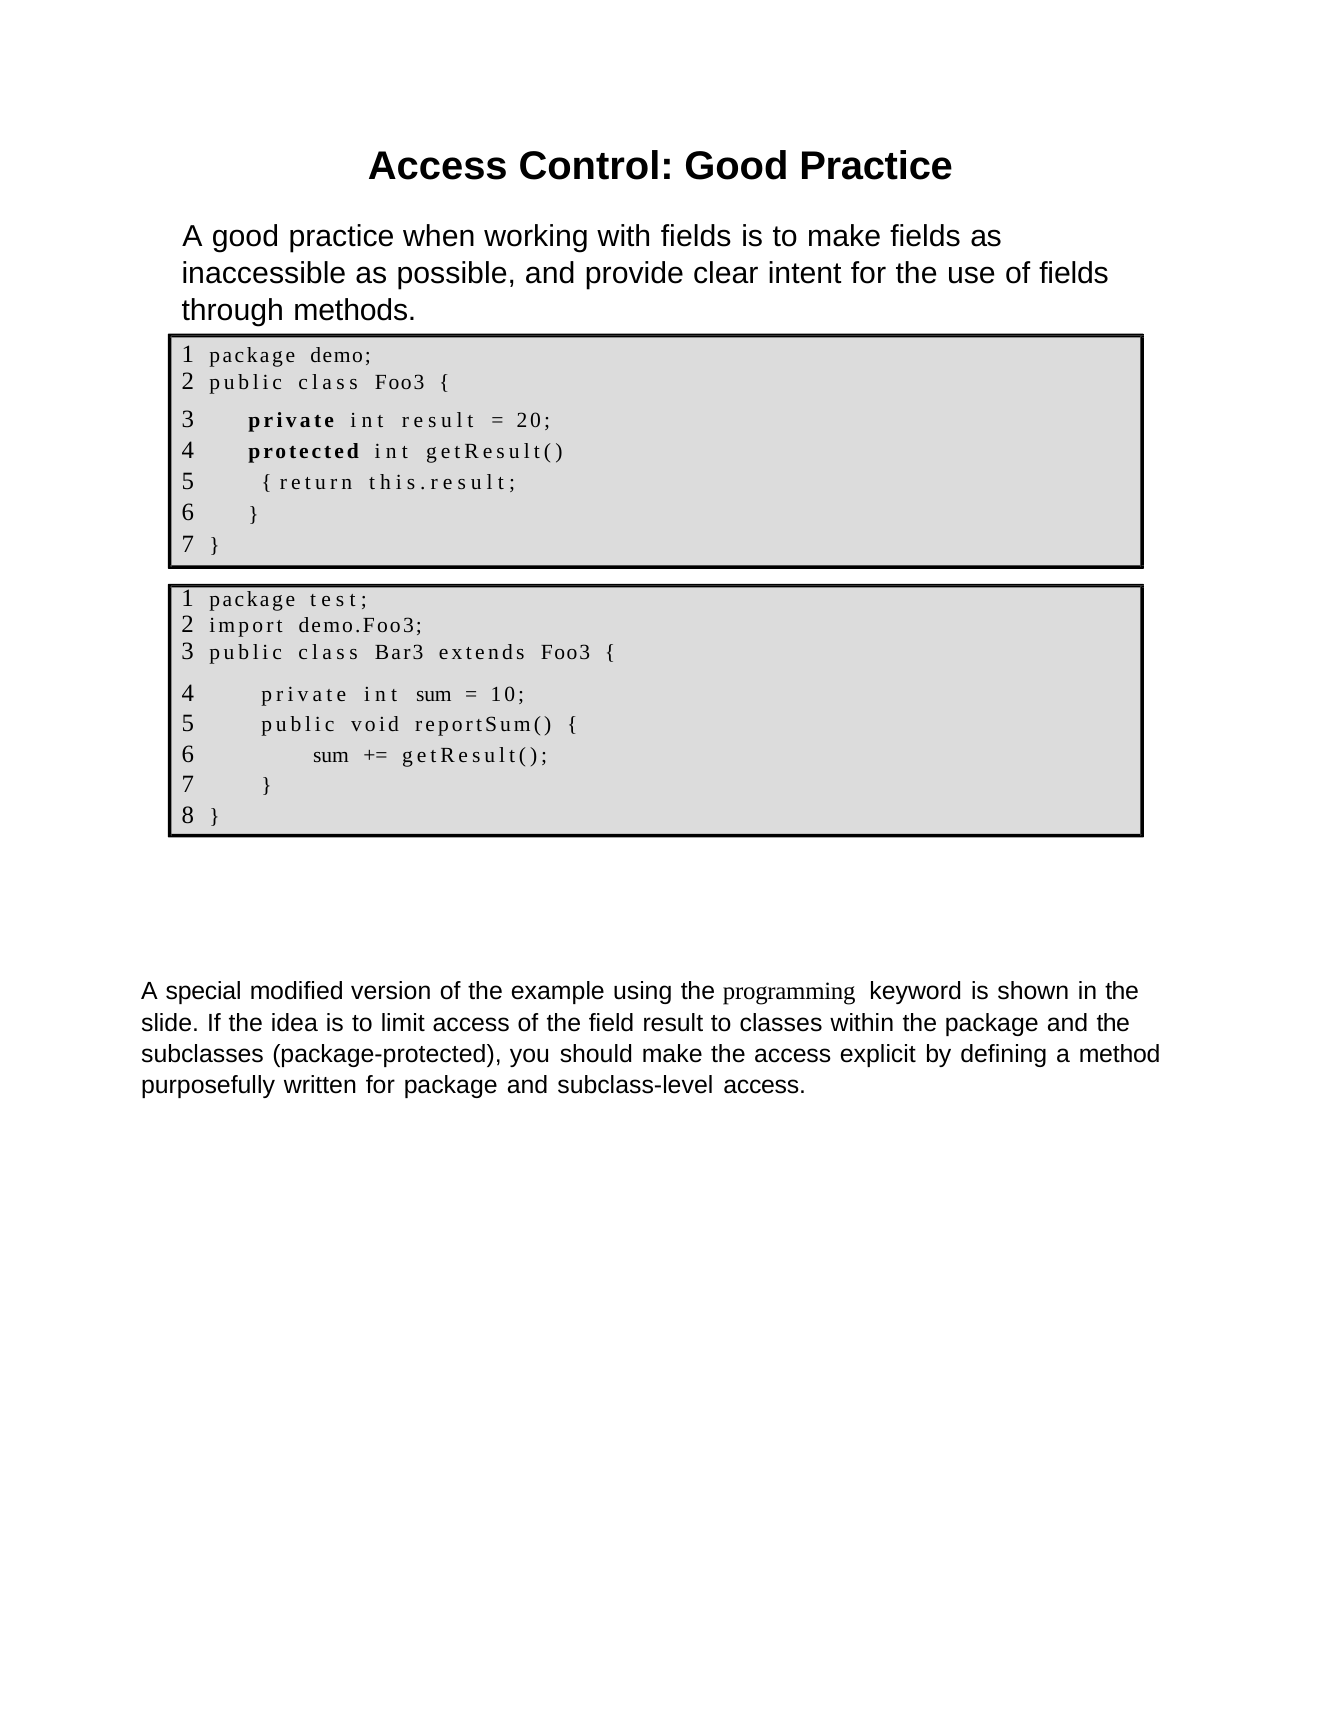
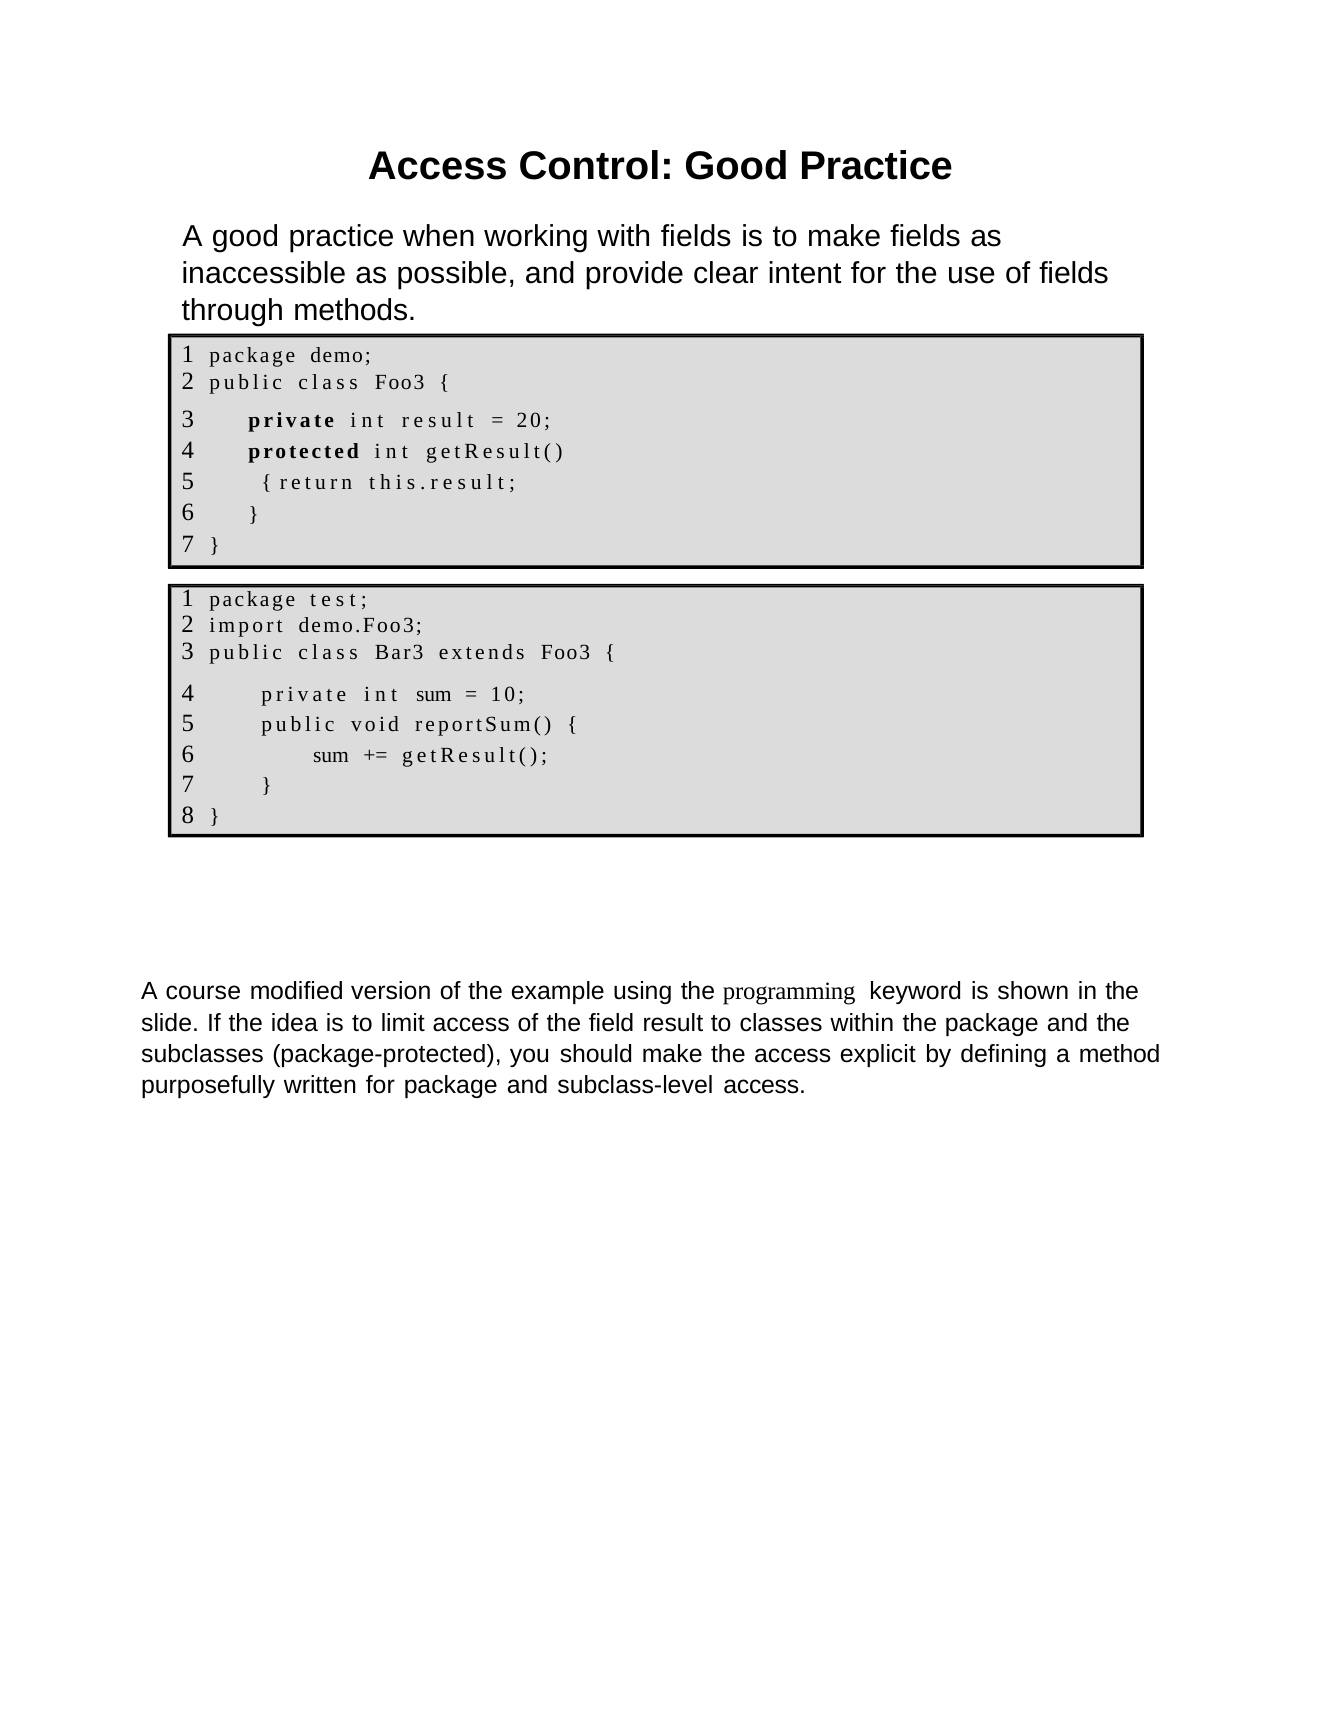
special: special -> course (203, 991)
